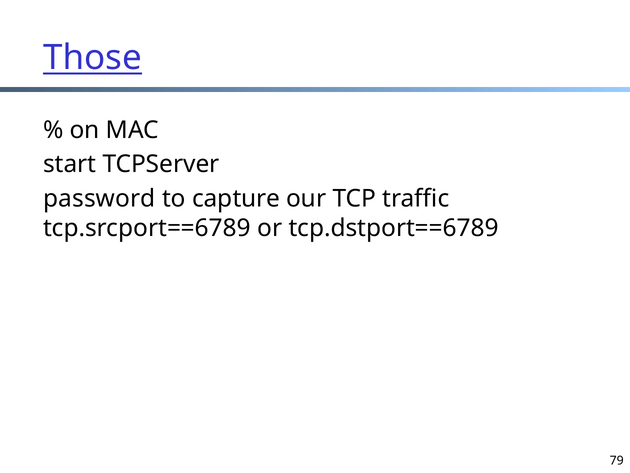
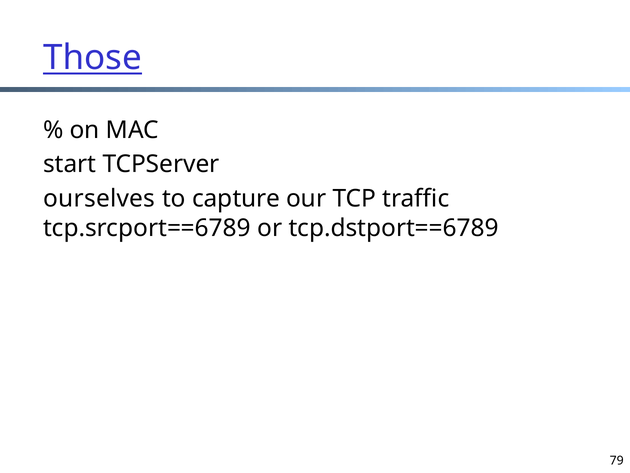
password: password -> ourselves (99, 198)
